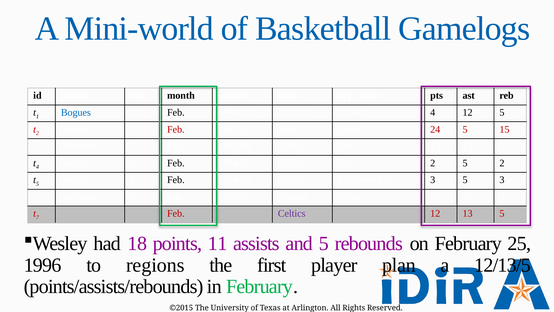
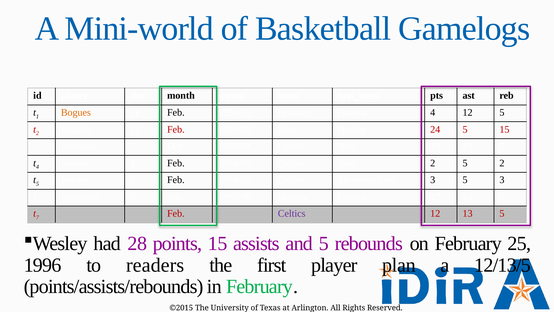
Bogues colour: blue -> orange (76, 112)
had 18: 18 -> 28 (137, 243)
points 11: 11 -> 15 (218, 243)
regions: regions -> readers (155, 265)
